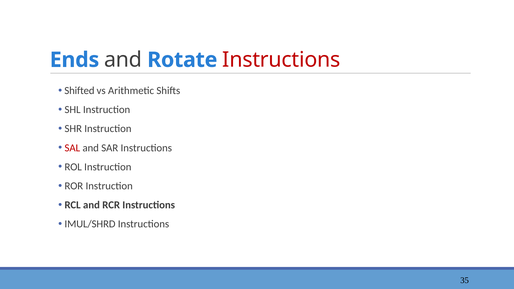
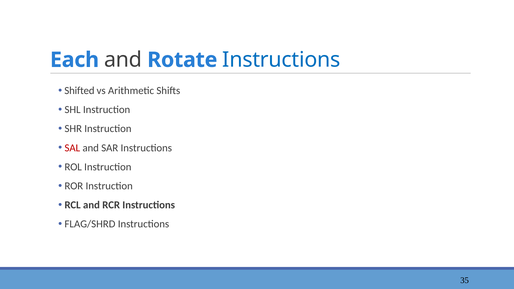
Ends: Ends -> Each (74, 60)
Instructions colour: red -> blue (281, 60)
IMUL/SHRD: IMUL/SHRD -> FLAG/SHRD (90, 224)
